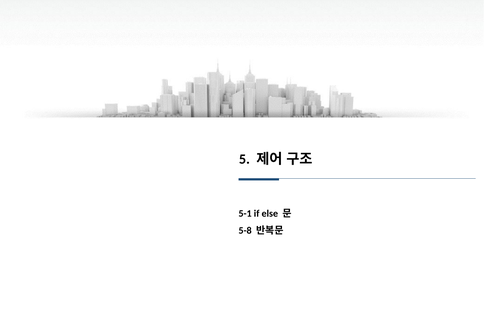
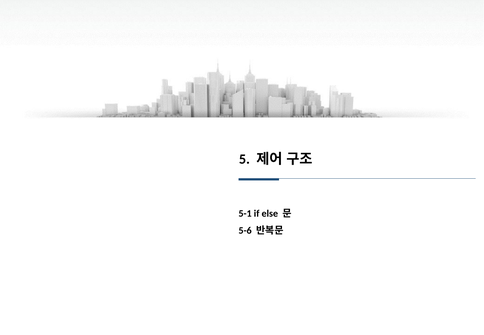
5-8: 5-8 -> 5-6 (245, 231)
